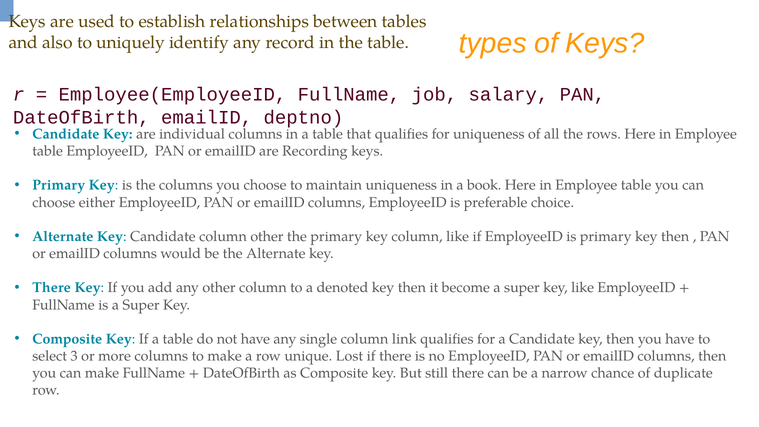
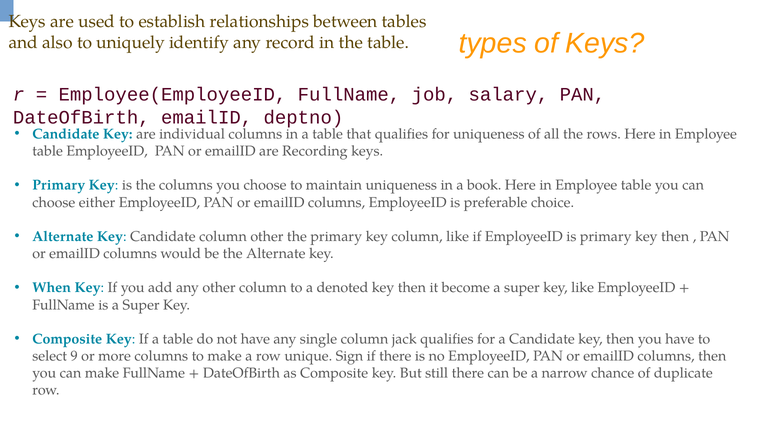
There: There -> When (52, 288)
link: link -> jack (404, 339)
3: 3 -> 9 (74, 356)
Lost: Lost -> Sign (350, 356)
